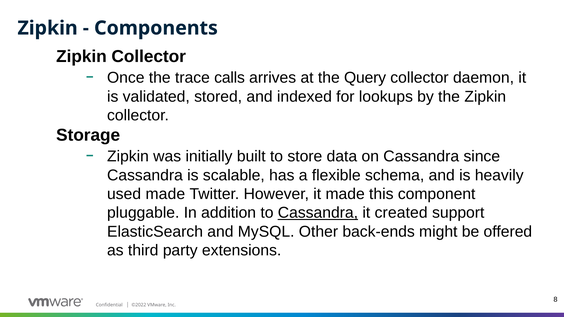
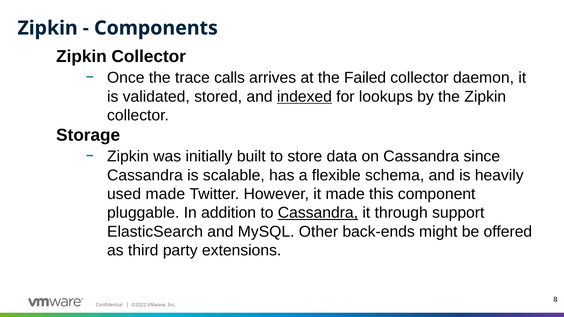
Query: Query -> Failed (365, 78)
indexed underline: none -> present (304, 97)
created: created -> through (401, 213)
